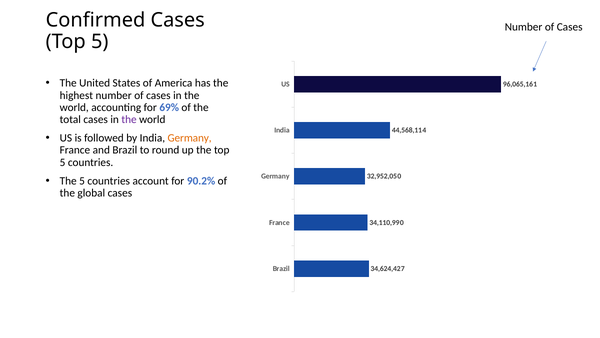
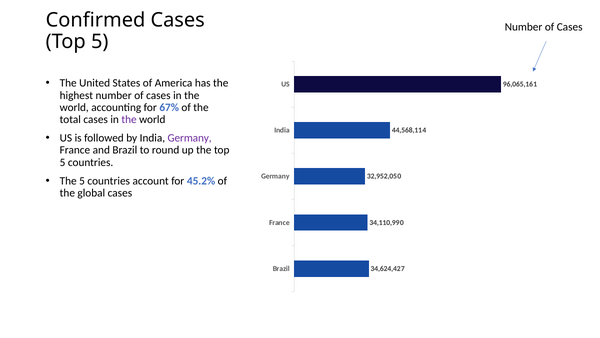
69%: 69% -> 67% (169, 107)
Germany colour: orange -> purple (190, 138)
90.2%: 90.2% -> 45.2% (201, 181)
